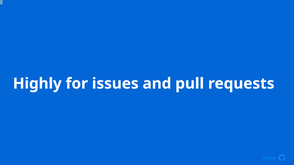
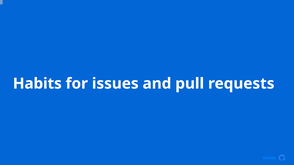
Highly: Highly -> Habits (37, 84)
